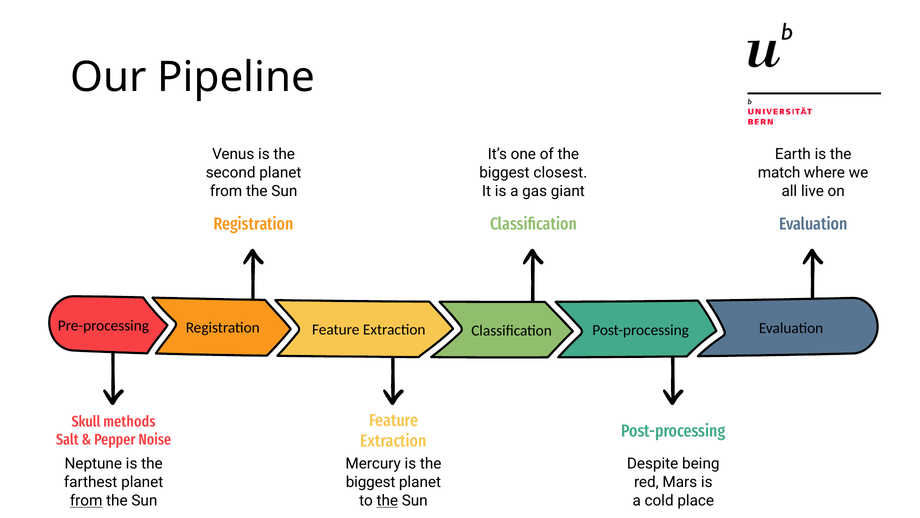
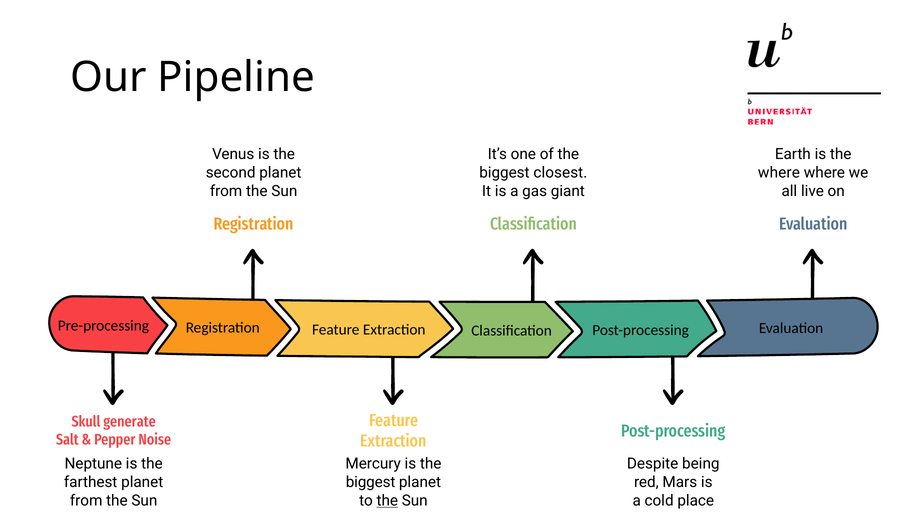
match: match -> where (779, 173)
methods: methods -> generate (130, 421)
from underline: present -> none (86, 500)
